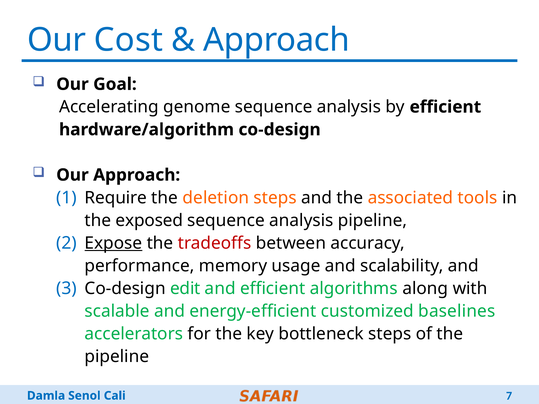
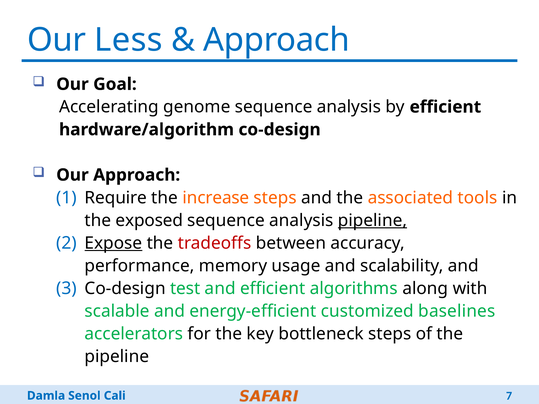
Cost: Cost -> Less (129, 40)
deletion: deletion -> increase (216, 198)
pipeline underline: none -> present (372, 221)
edit: edit -> test (185, 289)
